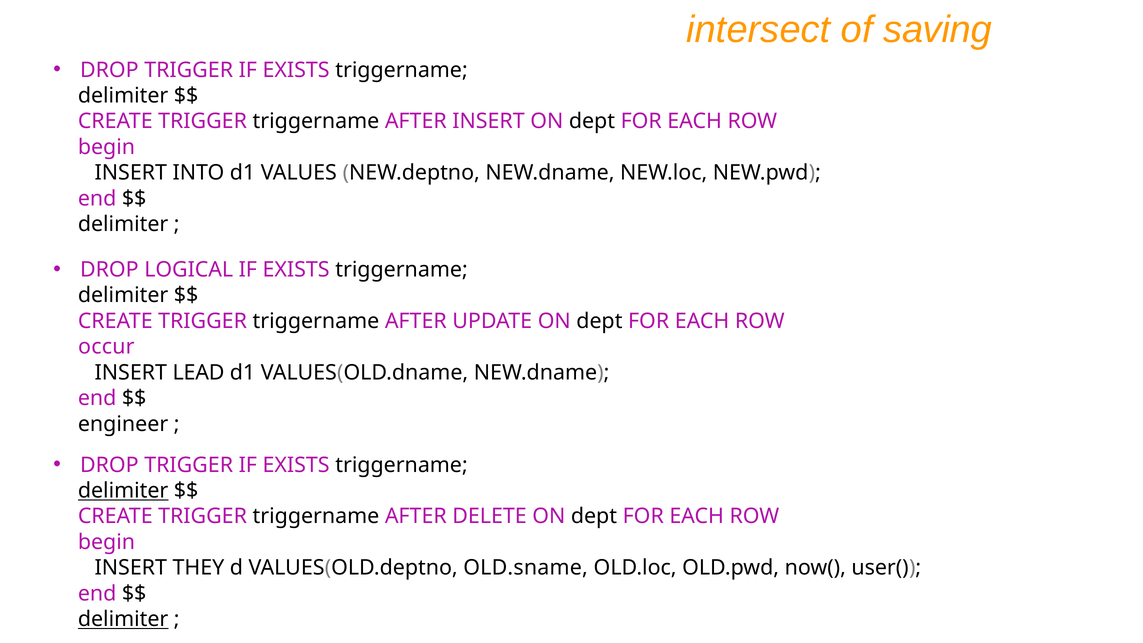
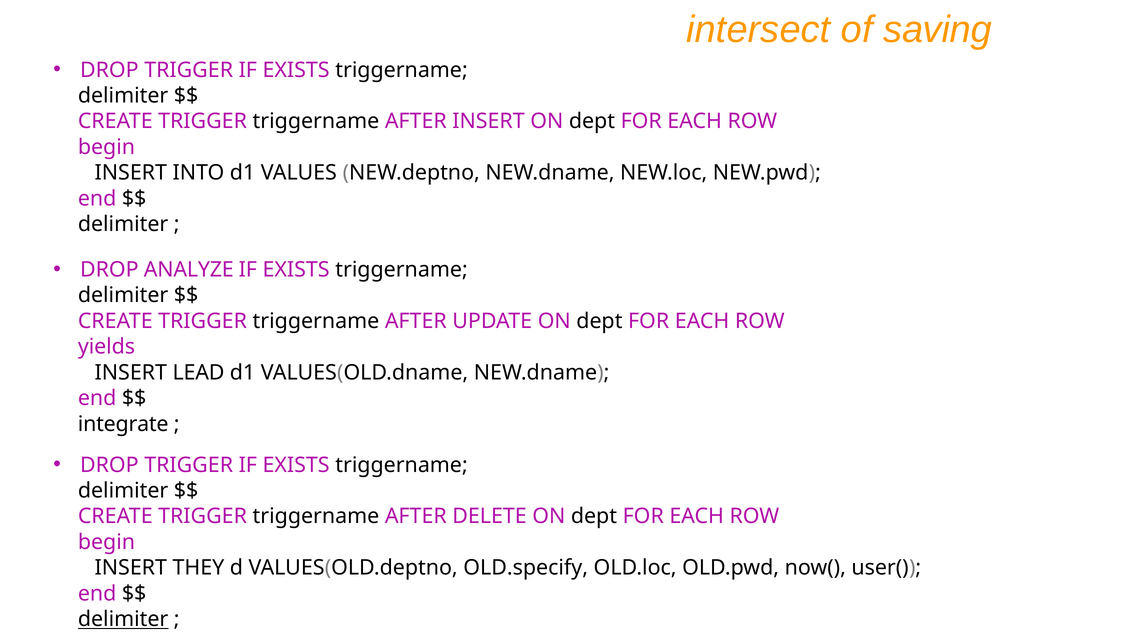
LOGICAL: LOGICAL -> ANALYZE (189, 270)
occur: occur -> yields (106, 347)
engineer: engineer -> integrate (123, 424)
delimiter underline: present -> none (123, 491)
OLD.sname: OLD.sname -> OLD.specify (526, 568)
